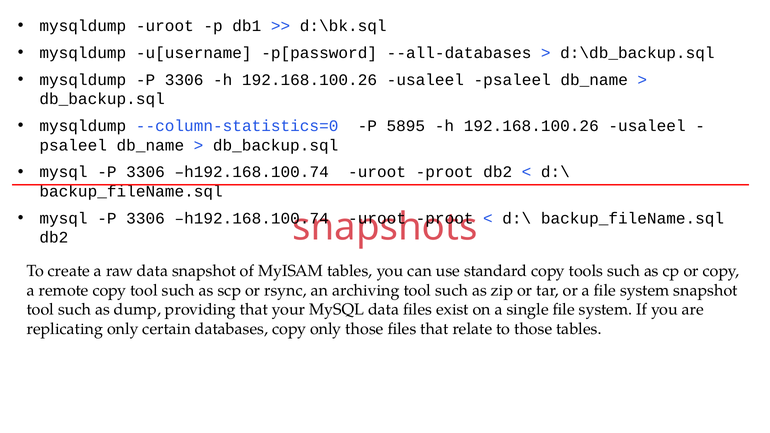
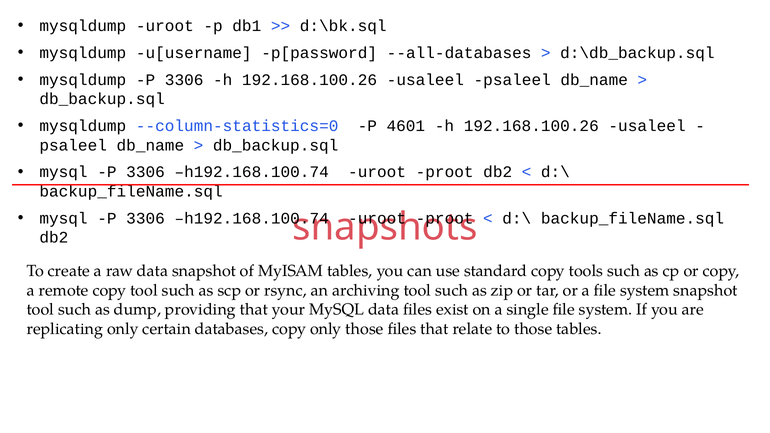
5895: 5895 -> 4601 (406, 126)
